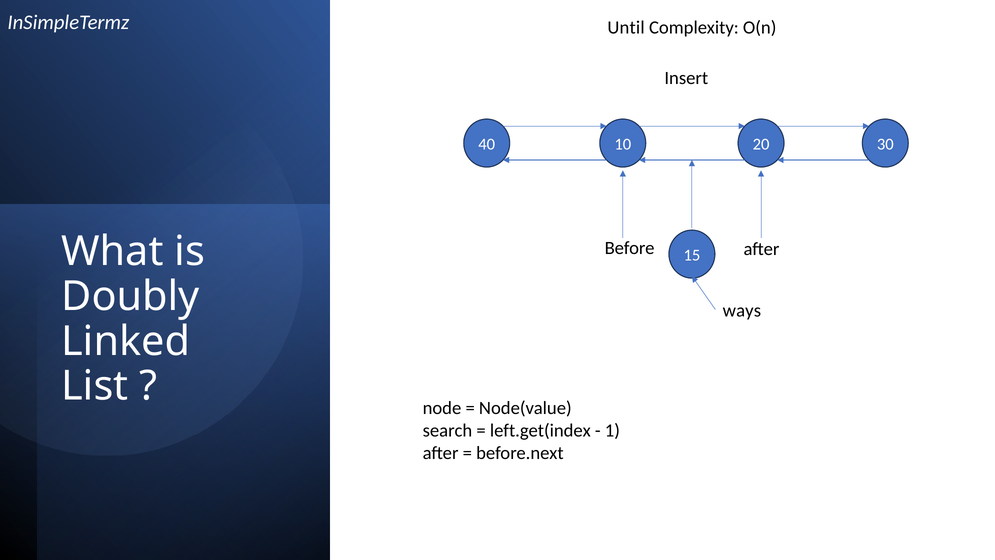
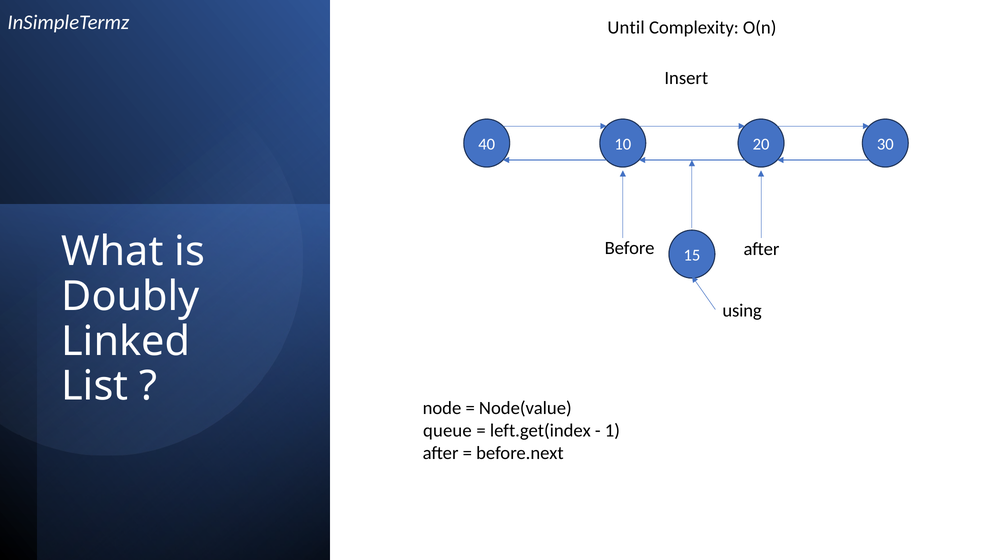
ways: ways -> using (742, 311)
search: search -> queue (447, 430)
